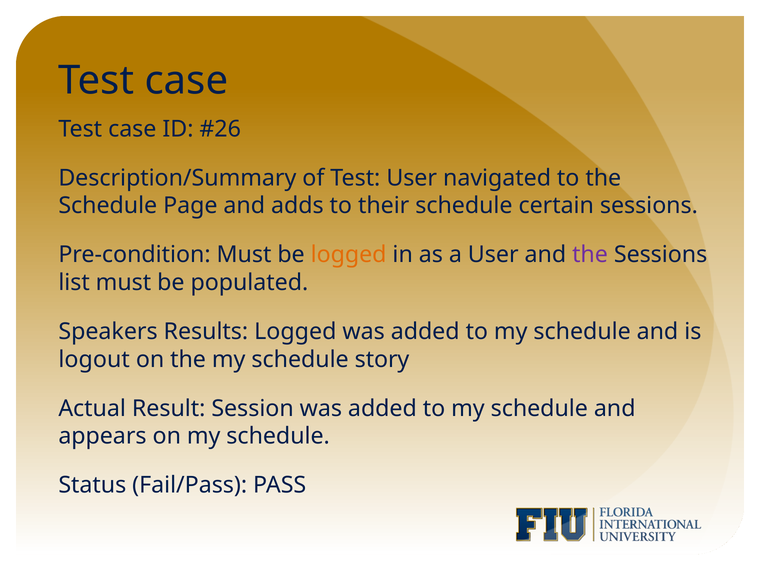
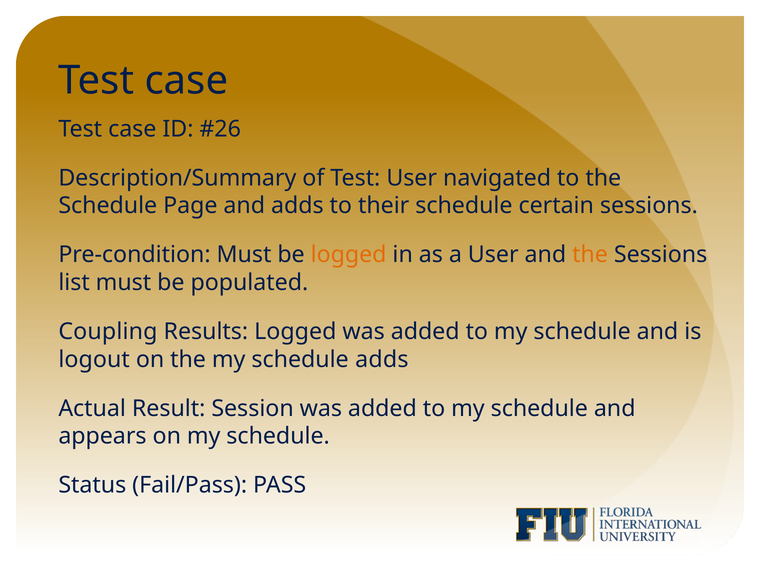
the colour: purple -> orange (590, 255)
Speakers: Speakers -> Coupling (108, 332)
schedule story: story -> adds (382, 359)
